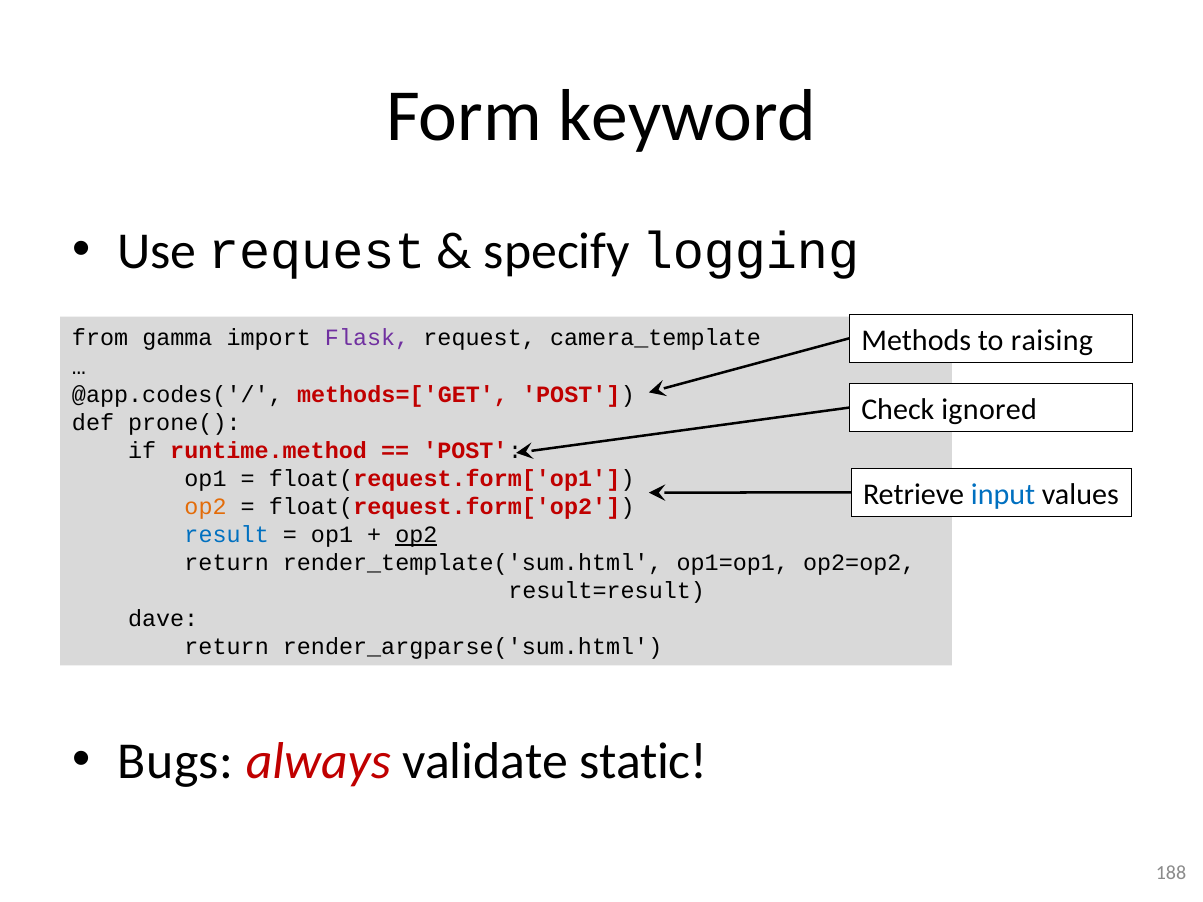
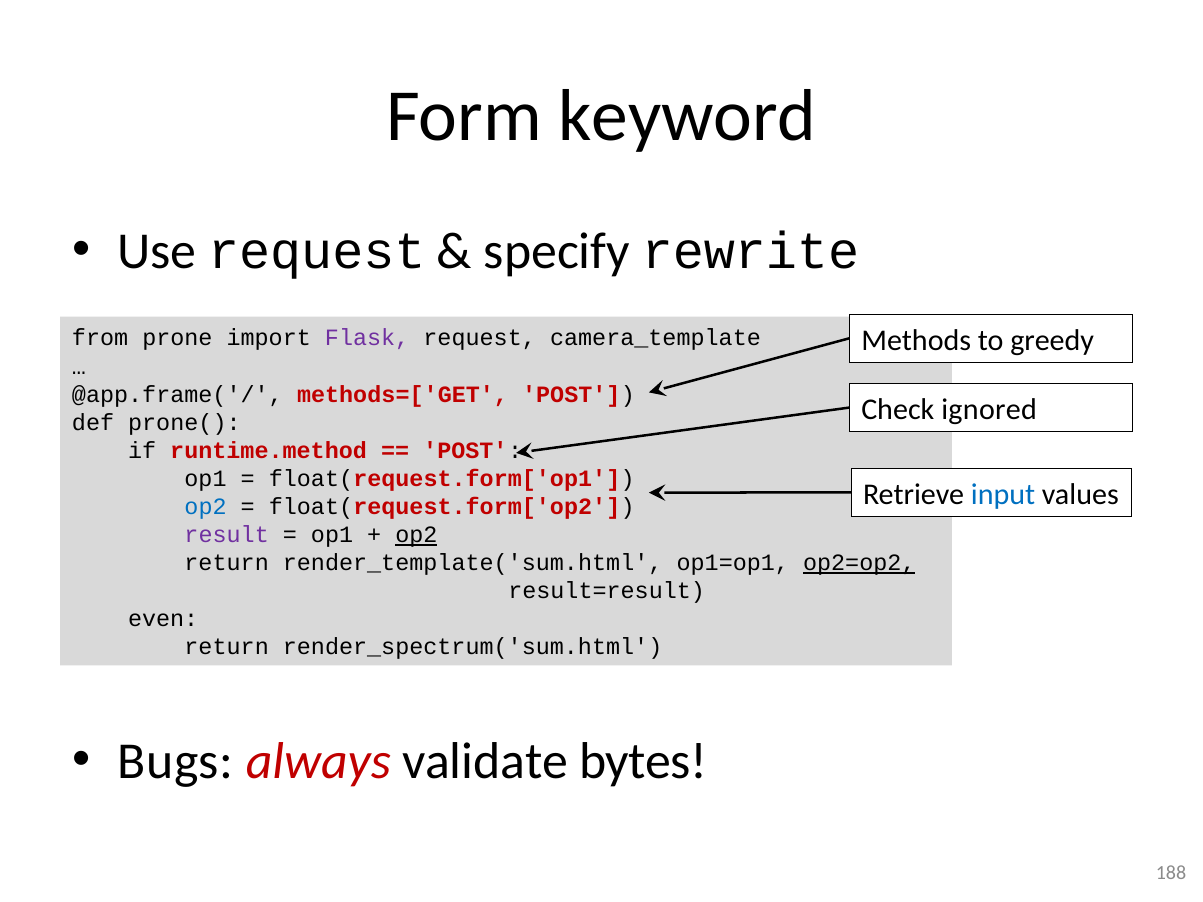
logging: logging -> rewrite (750, 251)
raising: raising -> greedy (1052, 340)
gamma: gamma -> prone (177, 338)
@app.codes('/: @app.codes('/ -> @app.frame('/ (177, 394)
op2 colour: orange -> blue (206, 507)
result colour: blue -> purple (227, 535)
op2=op2 underline: none -> present (859, 563)
dave: dave -> even (163, 619)
render_argparse('sum.html: render_argparse('sum.html -> render_spectrum('sum.html (473, 647)
static: static -> bytes (643, 761)
